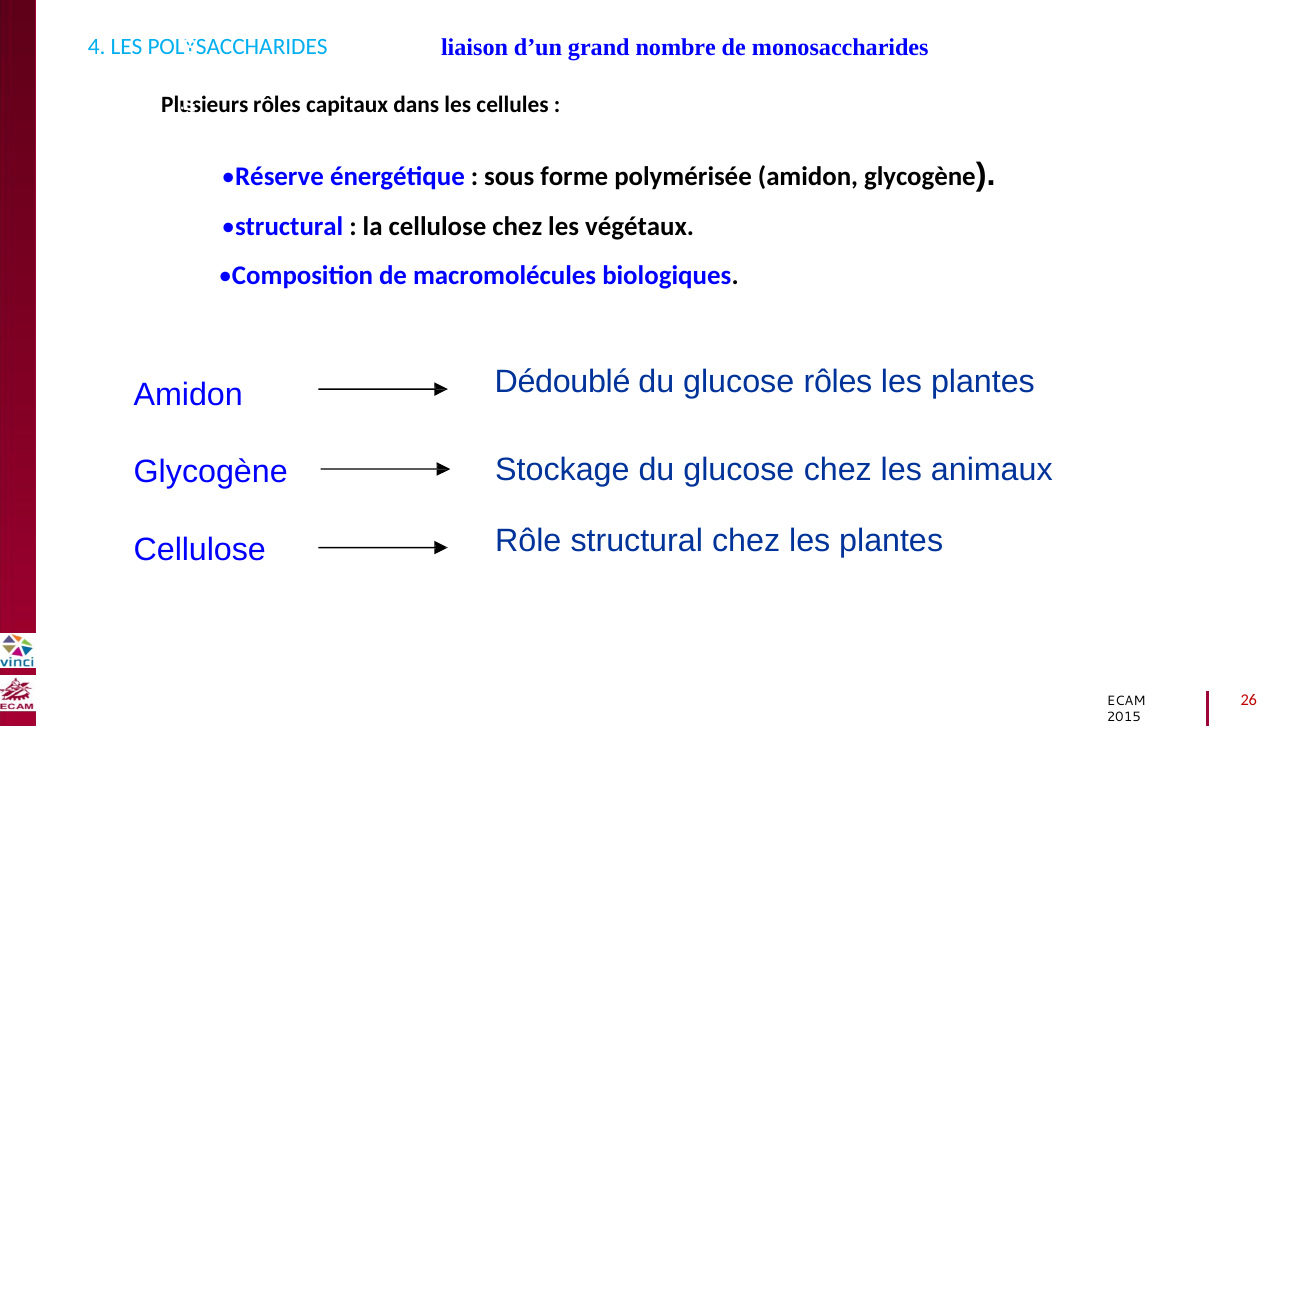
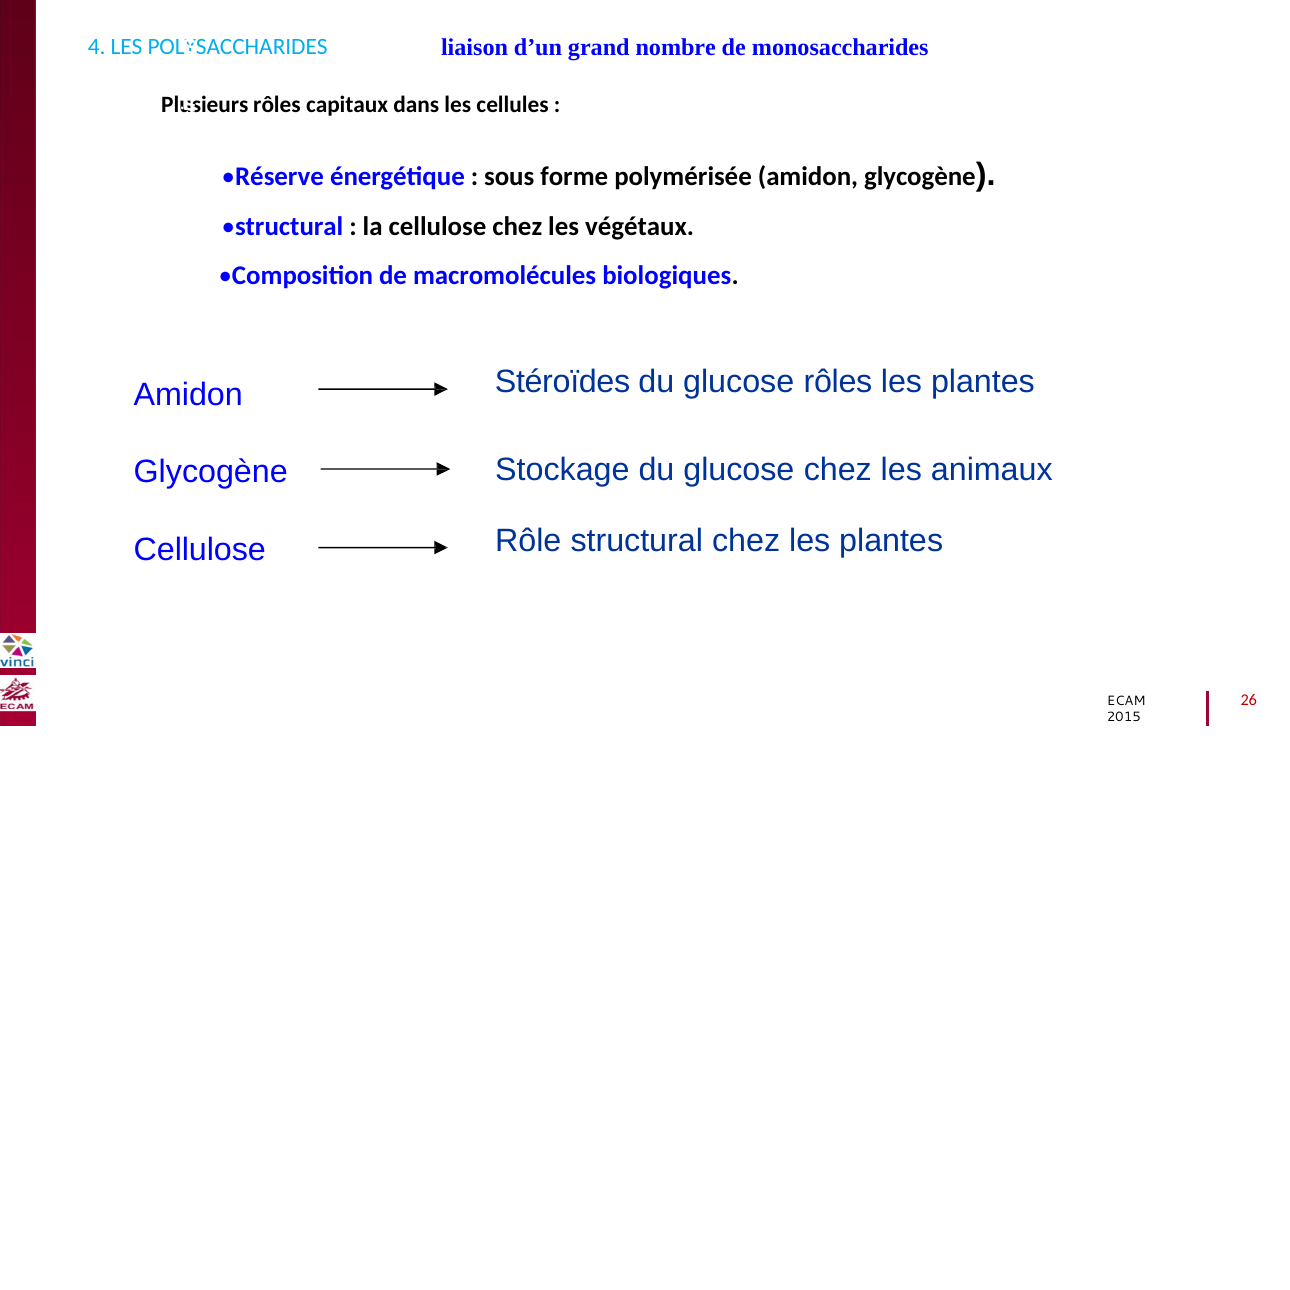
Dédoublé: Dédoublé -> Stéroïdes (563, 382)
